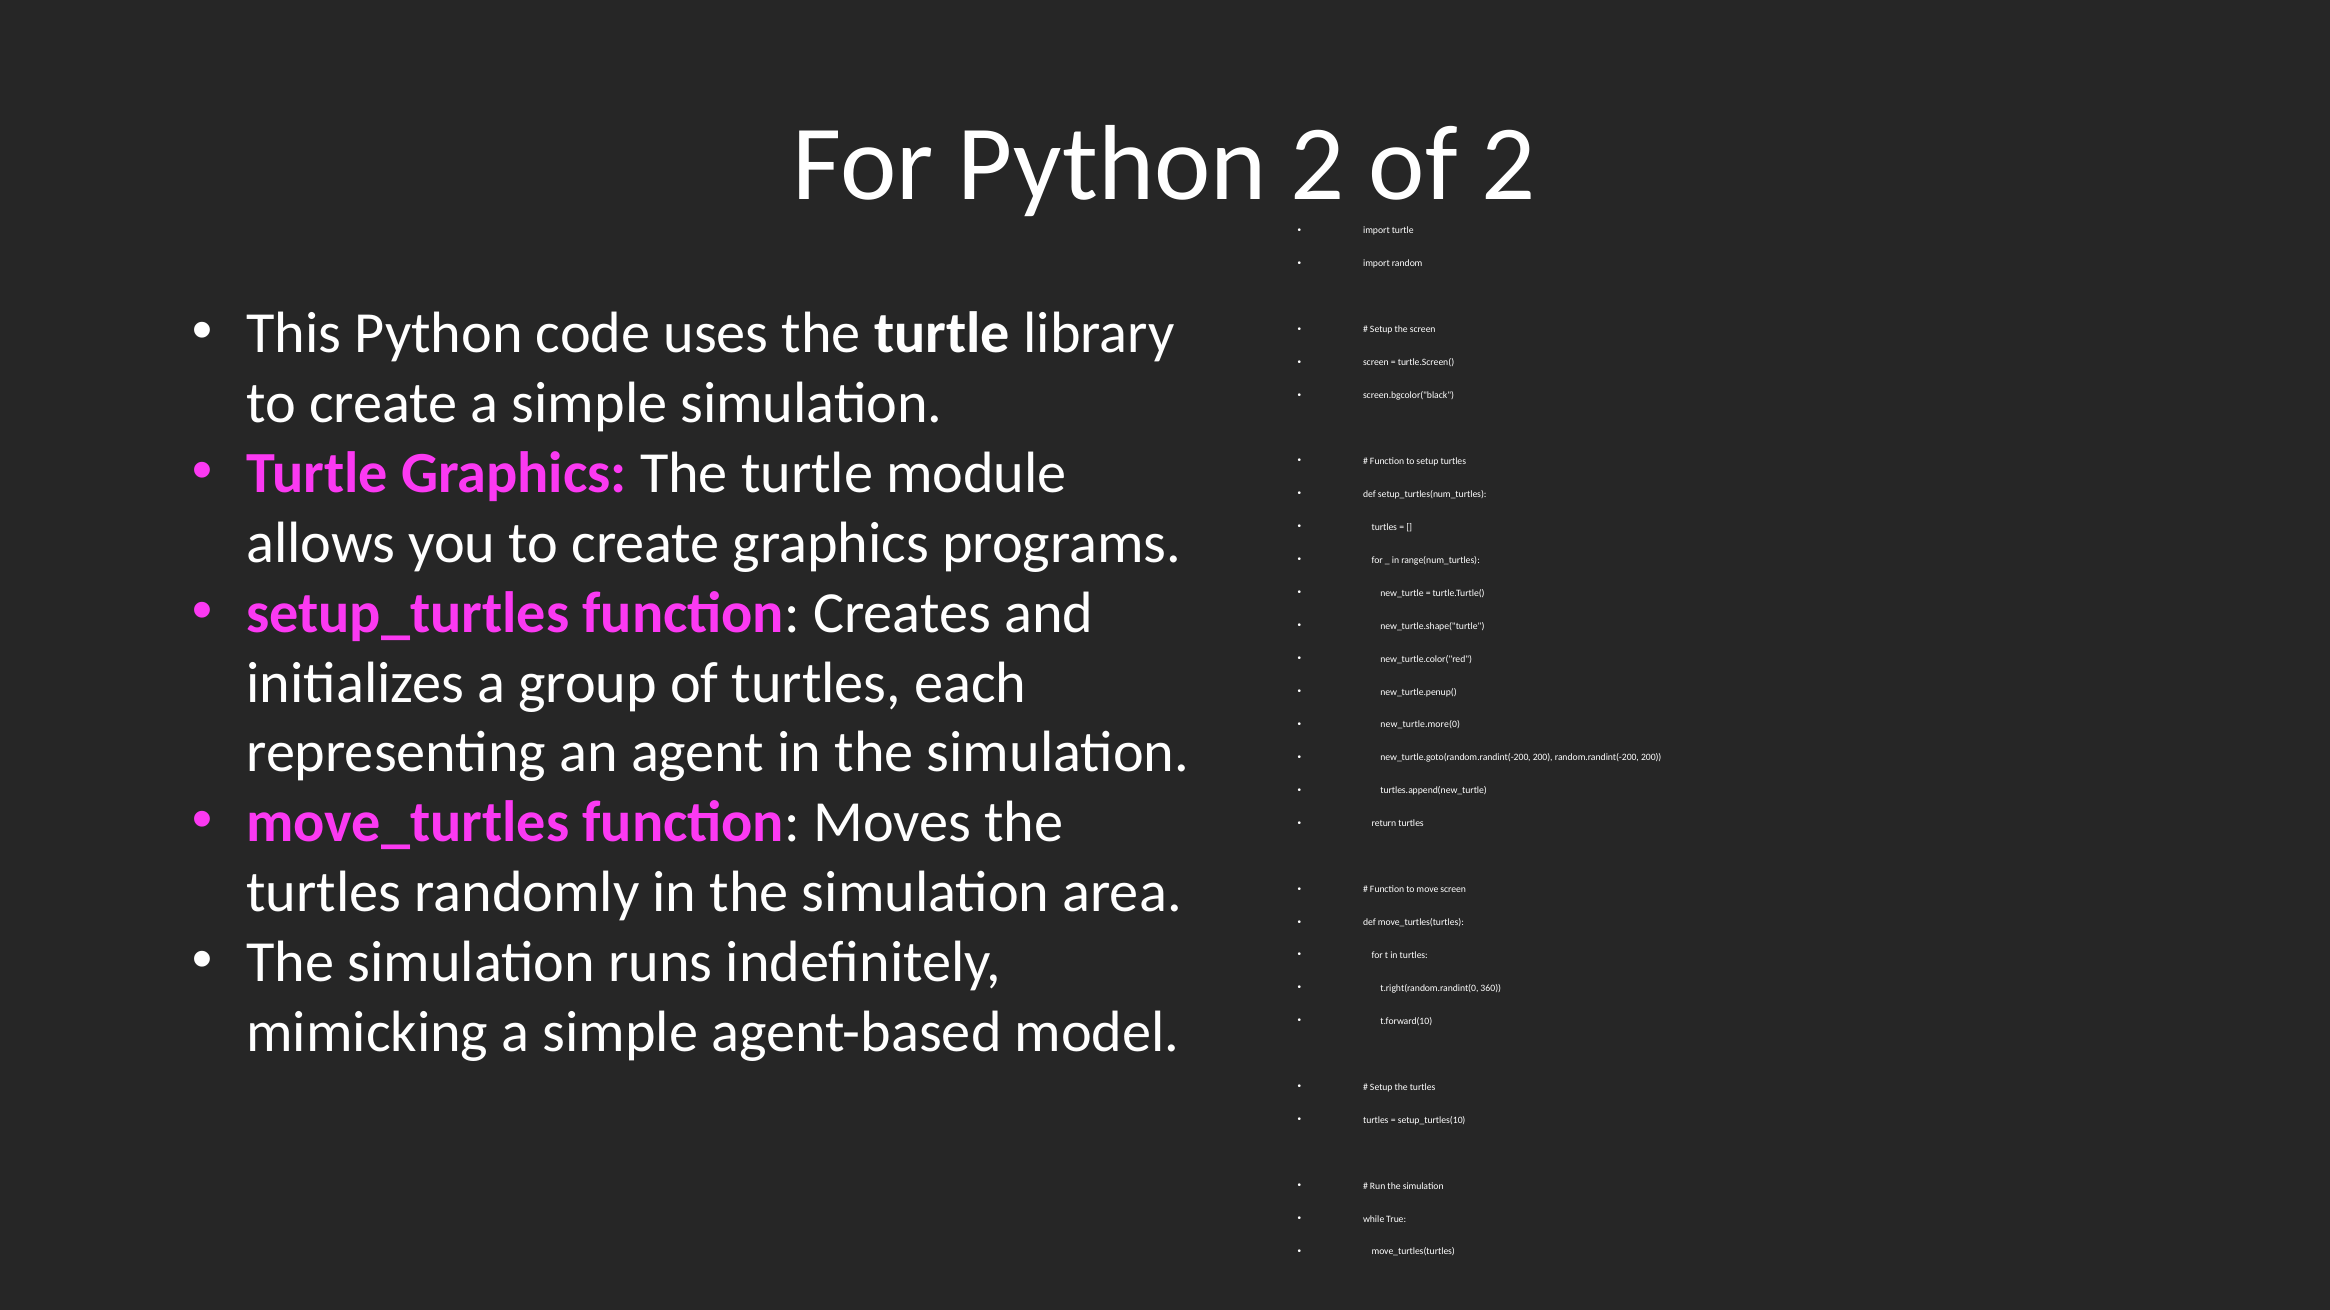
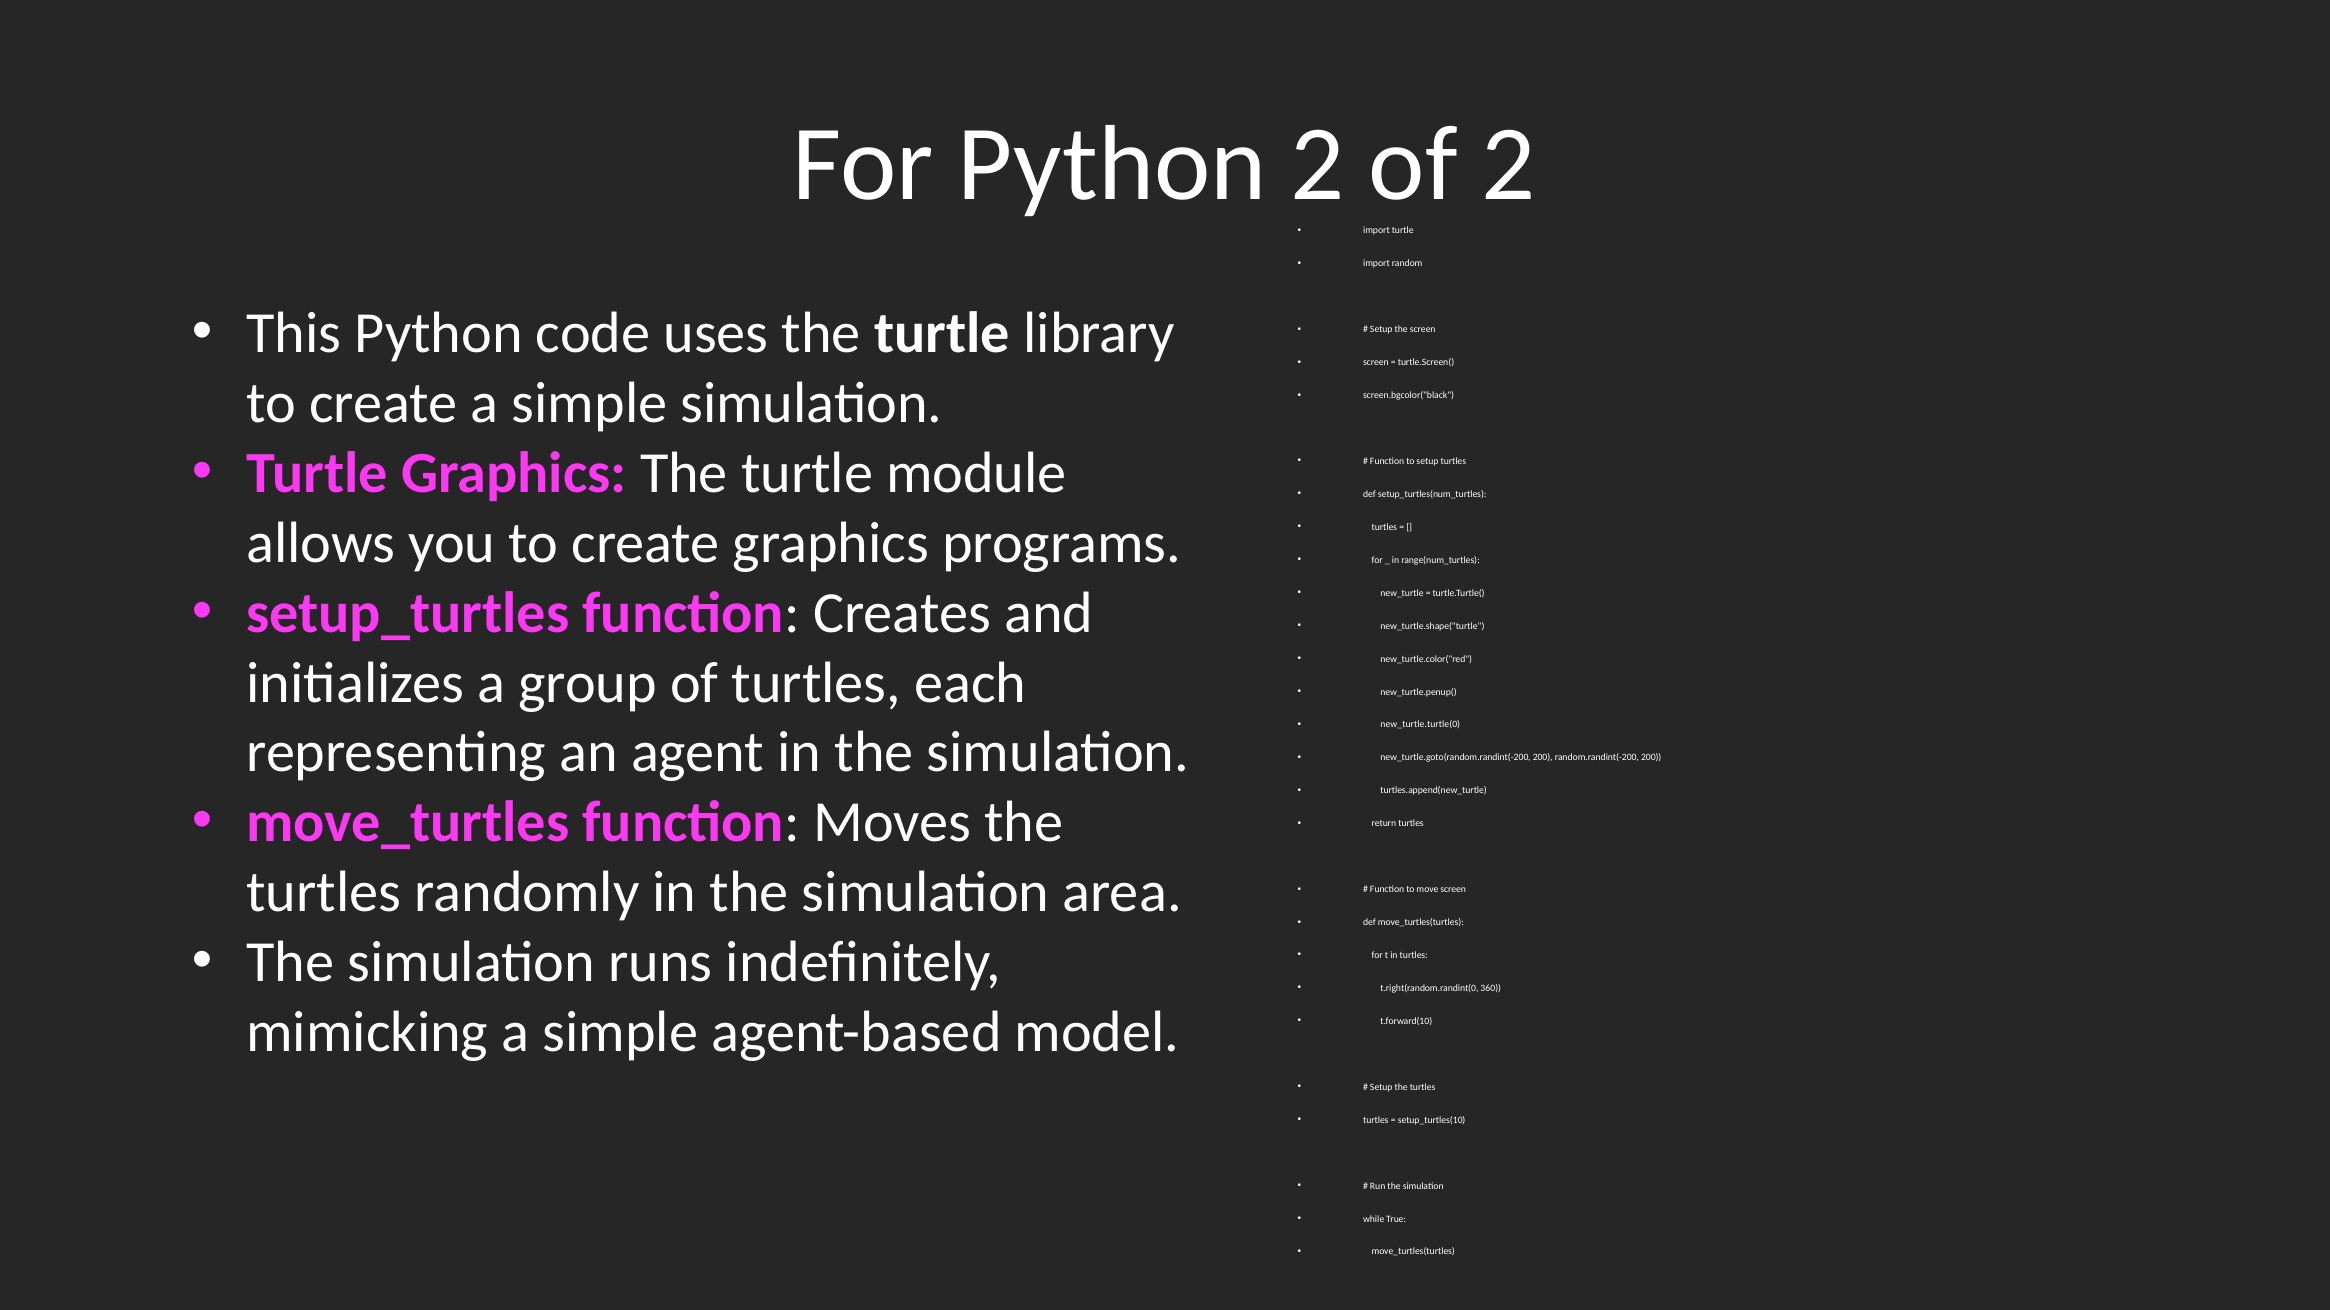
new_turtle.more(0: new_turtle.more(0 -> new_turtle.turtle(0 (1420, 725)
